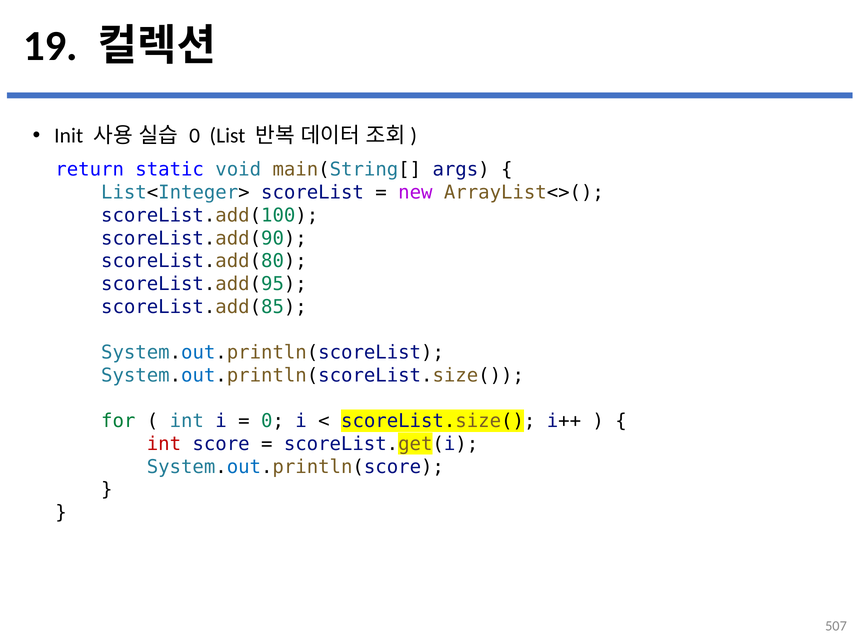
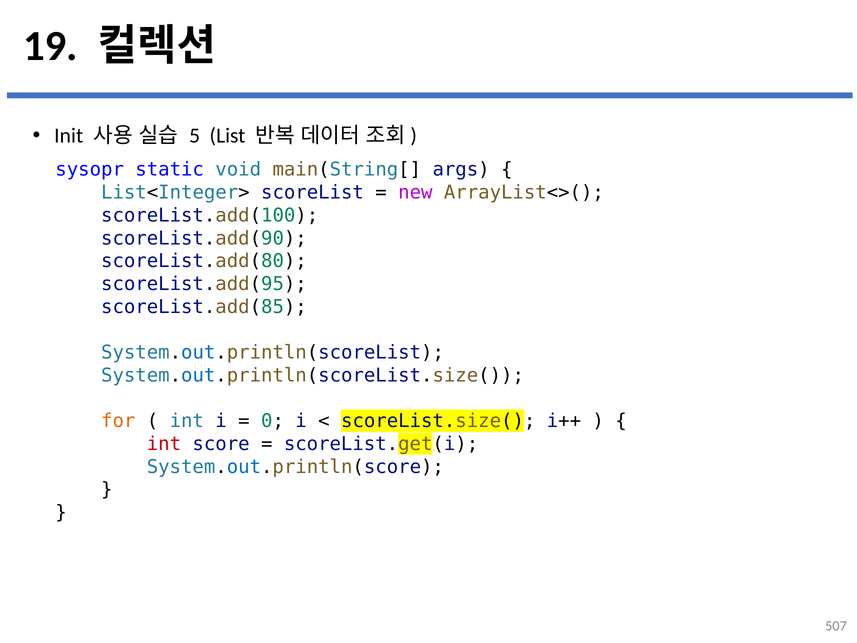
0: 0 -> 5 (195, 136)
return: return -> sysopr (90, 170)
for colour: green -> orange (118, 421)
